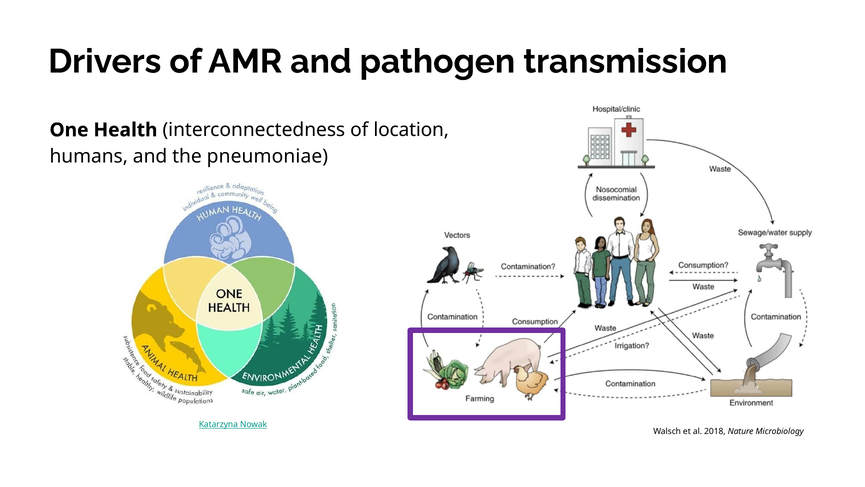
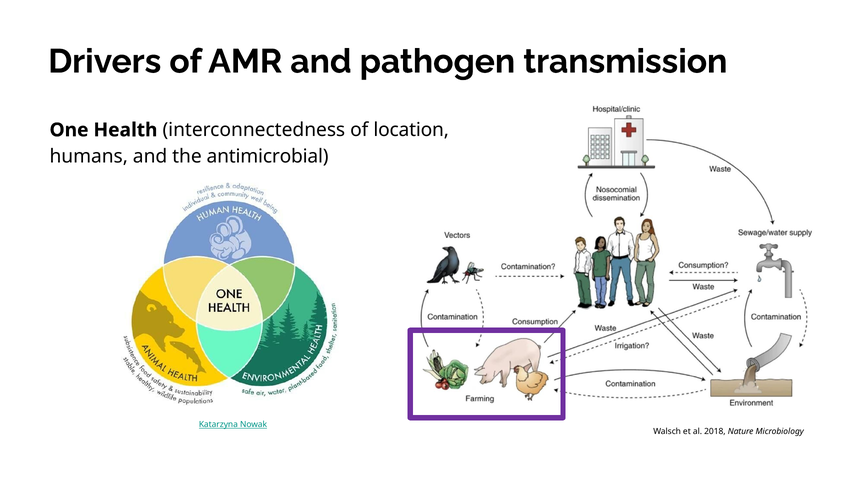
pneumoniae: pneumoniae -> antimicrobial (268, 156)
